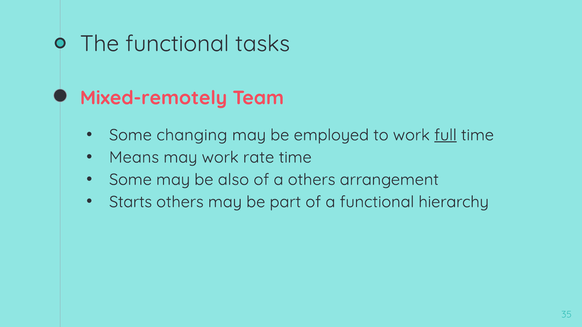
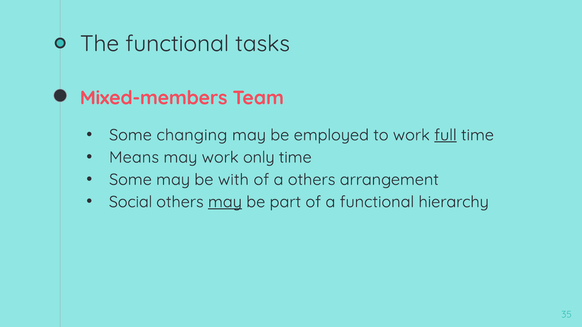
Mixed-remotely: Mixed-remotely -> Mixed-members (154, 98)
rate: rate -> only (259, 157)
also: also -> with (233, 180)
Starts: Starts -> Social (131, 202)
may underline: none -> present (225, 202)
